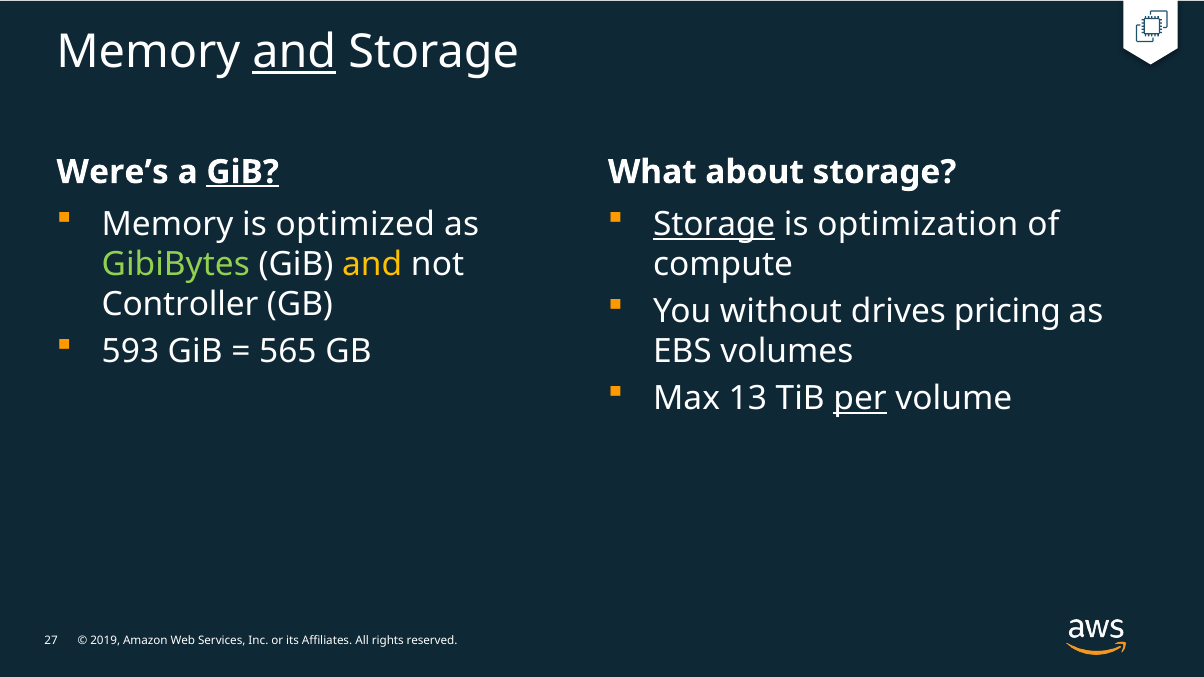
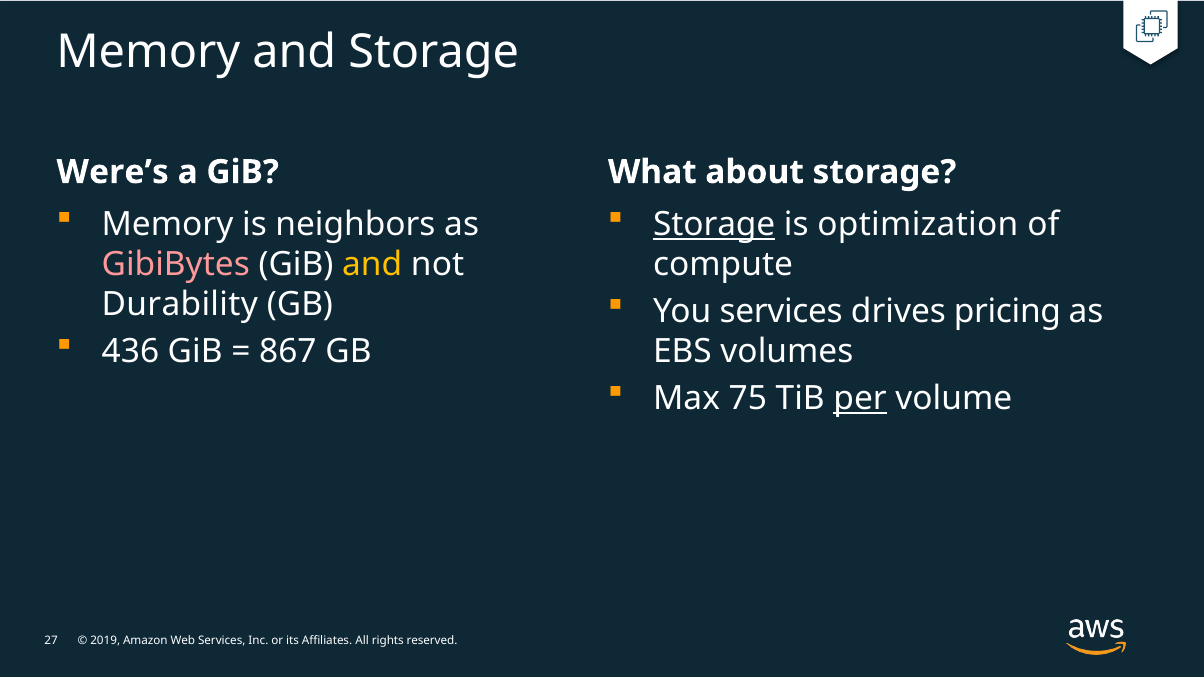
and underline: present -> none (294, 53)
GiB underline: present -> none (243, 172)
optimized: optimized -> neighbors (355, 224)
GibiBytes colour: light green -> pink (176, 265)
You without: without -> services (781, 311)
Controller: Controller -> Durability (180, 305)
593: 593 -> 436 (130, 351)
565: 565 -> 867 (288, 351)
13: 13 -> 75 (748, 398)
